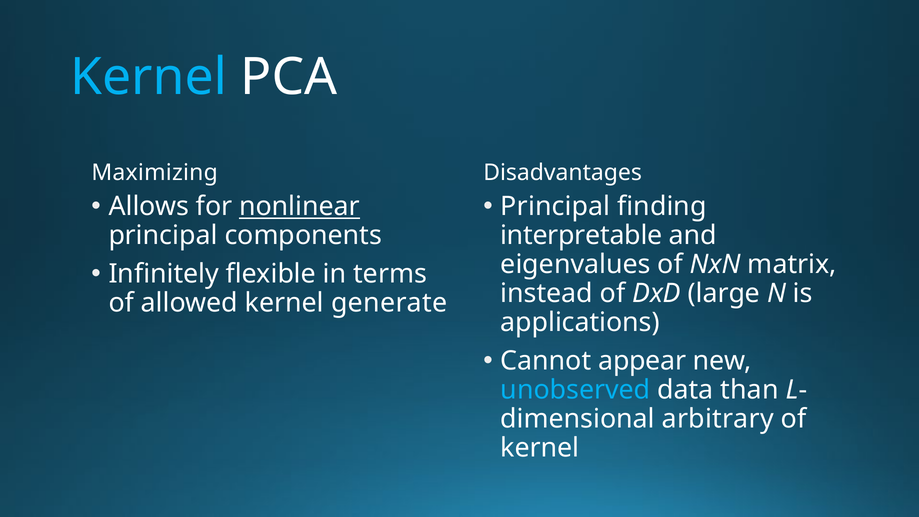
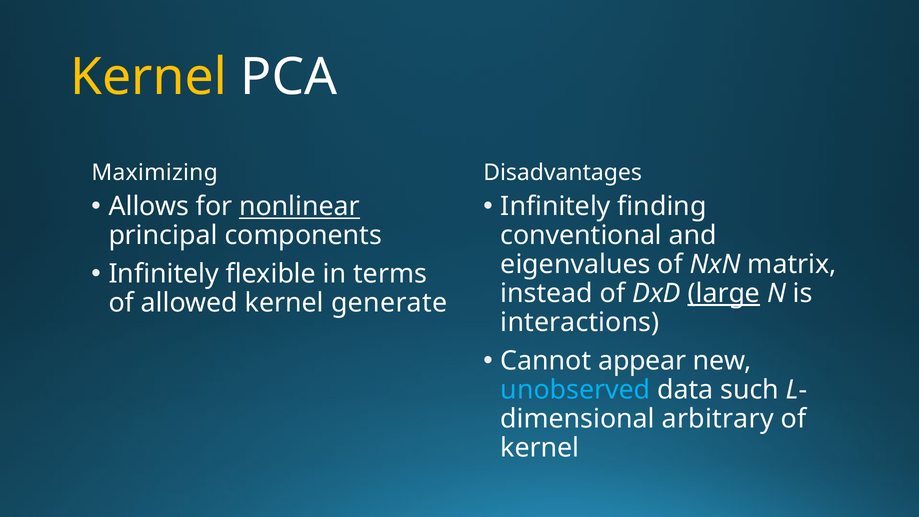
Kernel colour: light blue -> yellow (149, 77)
Principal: Principal -> Infinitely (556, 207)
interpretable: interpretable -> conventional (581, 236)
large underline: none -> present (724, 293)
applications: applications -> interactions (580, 322)
than: than -> such (750, 390)
